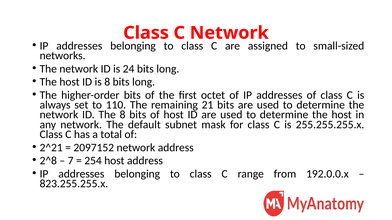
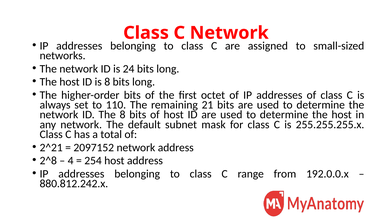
7: 7 -> 4 (71, 161)
823.255.255.x: 823.255.255.x -> 880.812.242.x (74, 184)
